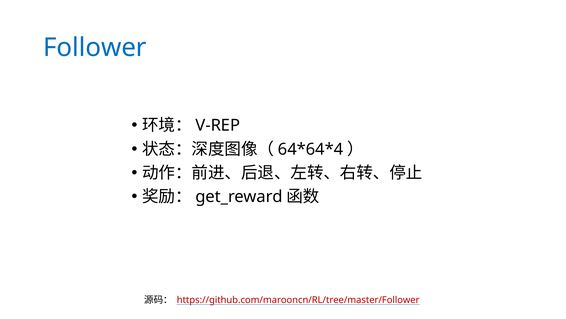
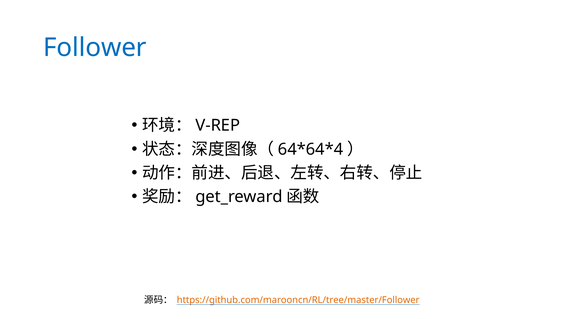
https://github.com/marooncn/RL/tree/master/Follower colour: red -> orange (298, 300)
